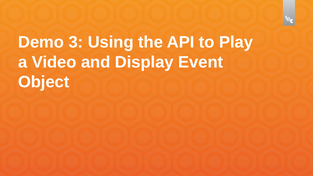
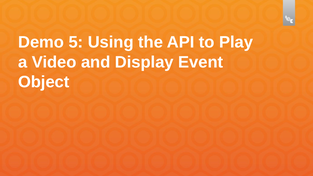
3: 3 -> 5 (76, 42)
